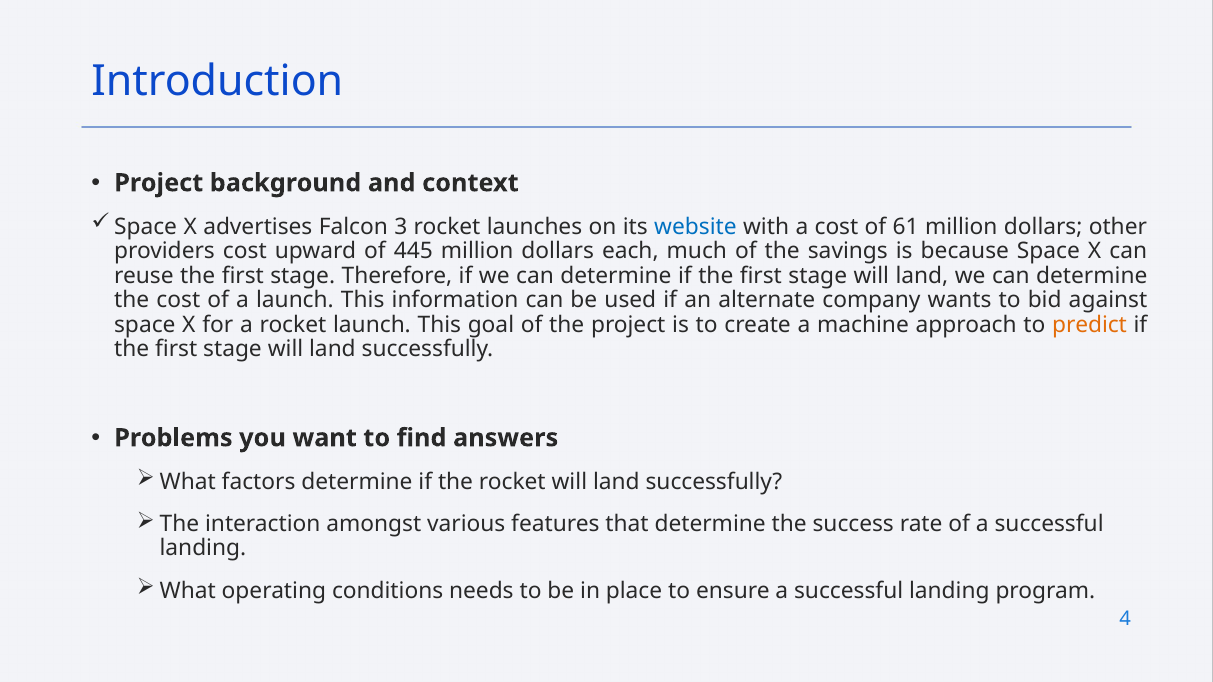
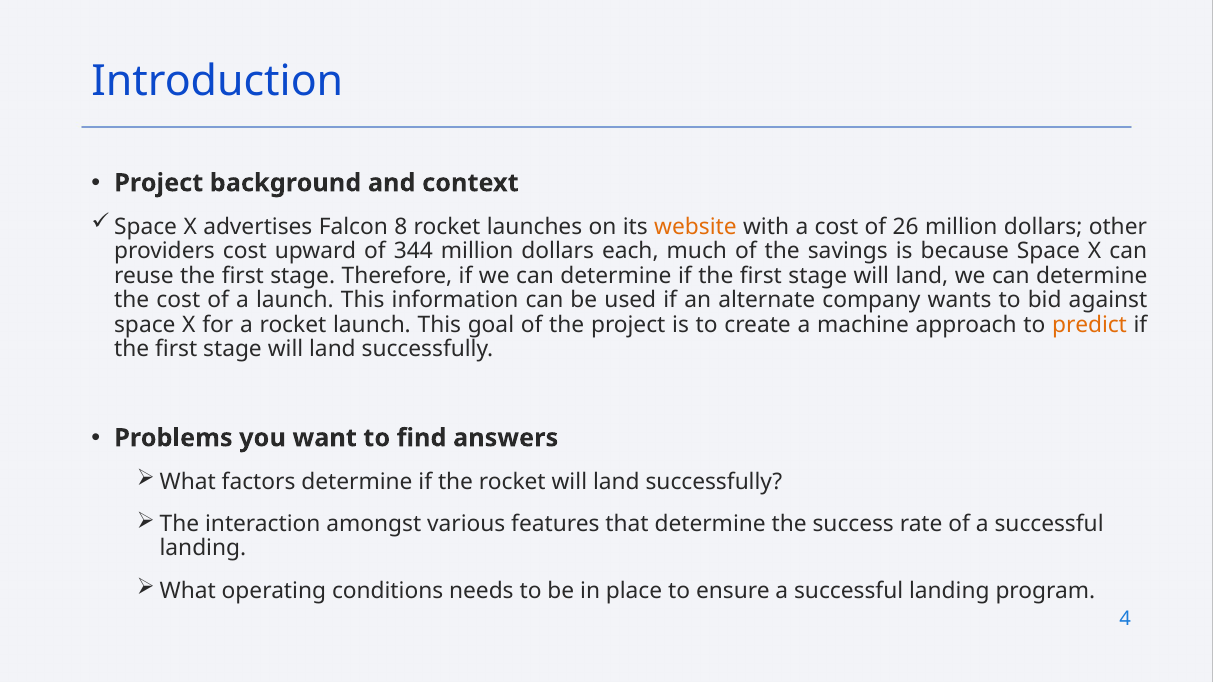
3: 3 -> 8 (401, 227)
website colour: blue -> orange (695, 227)
61: 61 -> 26 (906, 227)
445: 445 -> 344 (413, 251)
